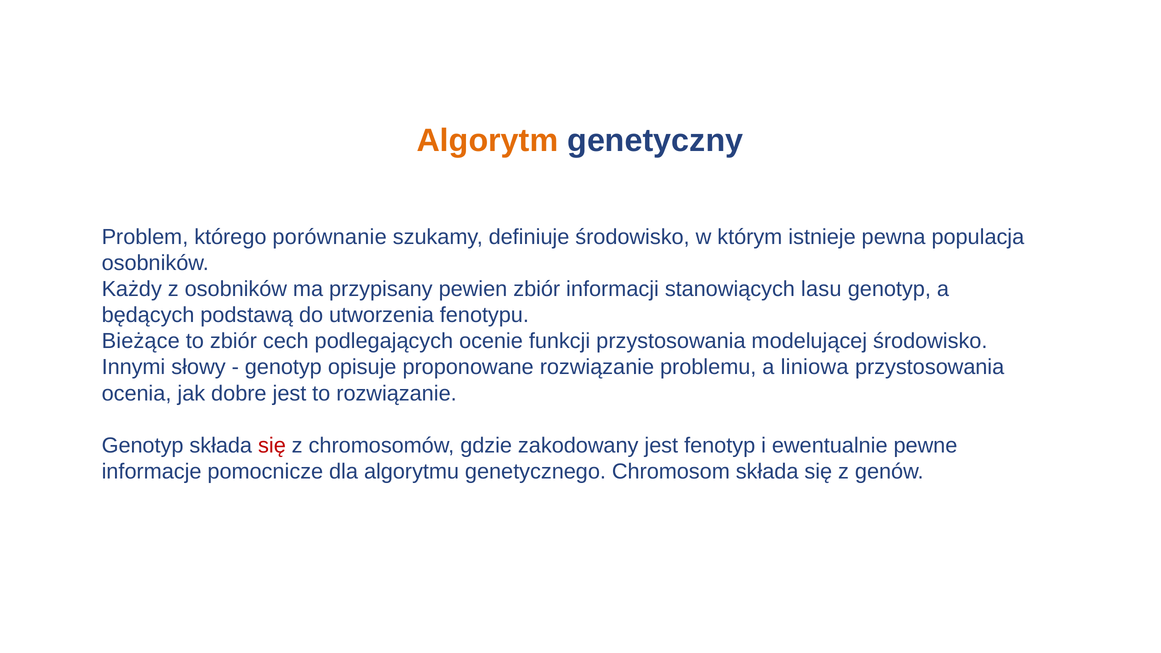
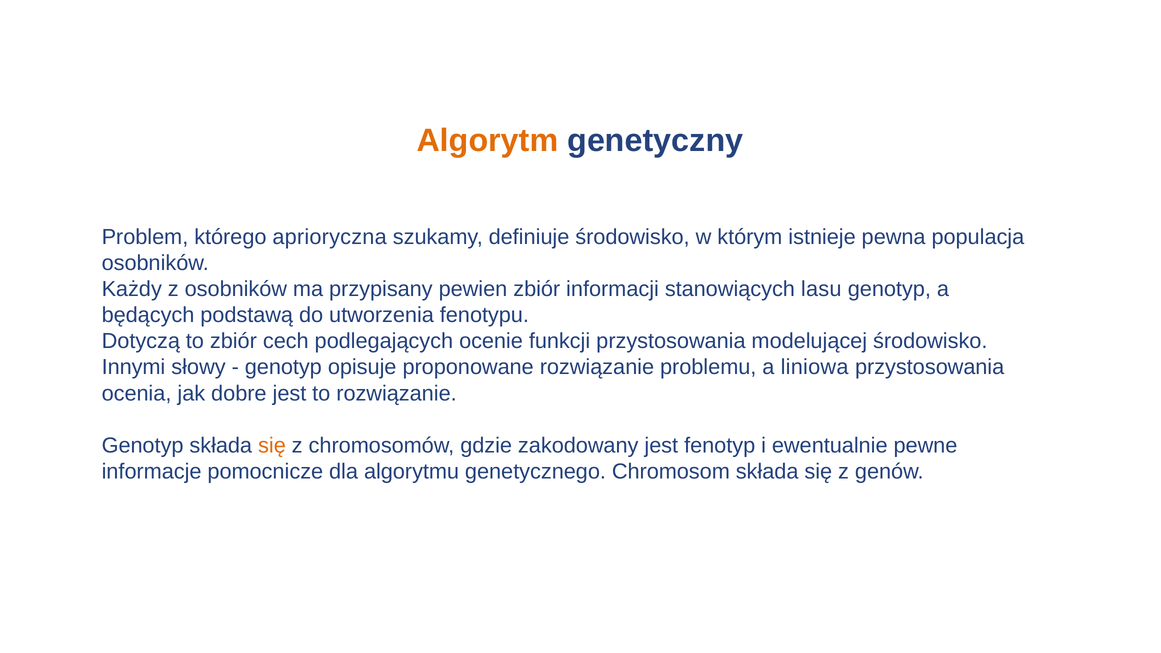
porównanie: porównanie -> aprioryczna (330, 237)
Bieżące: Bieżące -> Dotyczą (141, 341)
się colour: red -> orange (272, 446)
